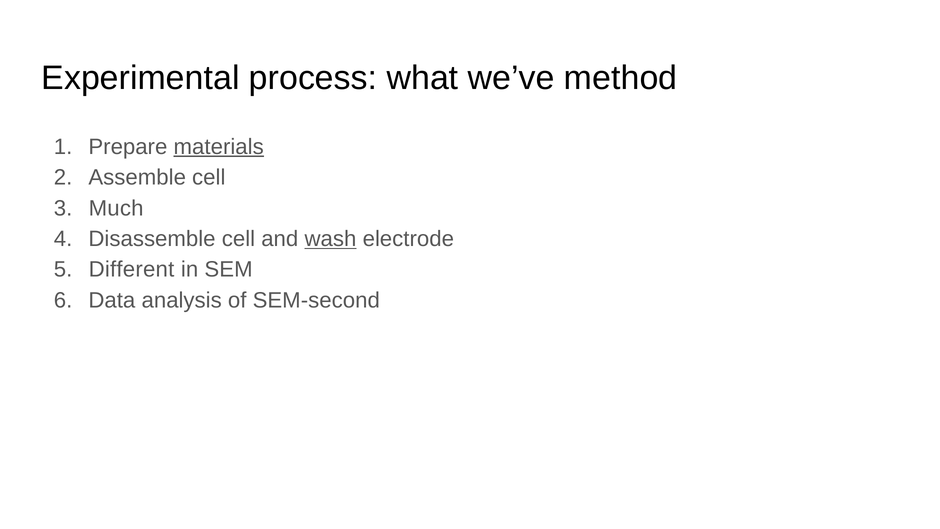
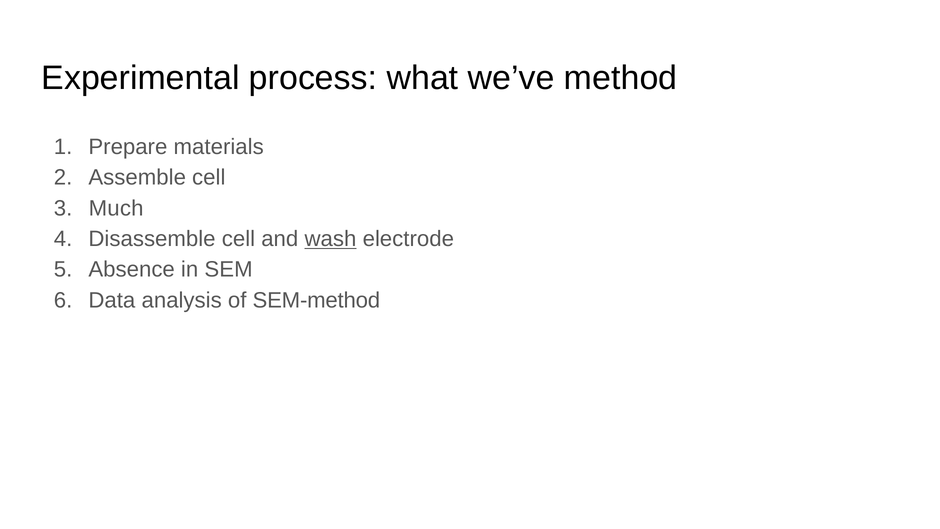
materials underline: present -> none (219, 147)
Different: Different -> Absence (132, 269)
SEM-second: SEM-second -> SEM-method (316, 300)
